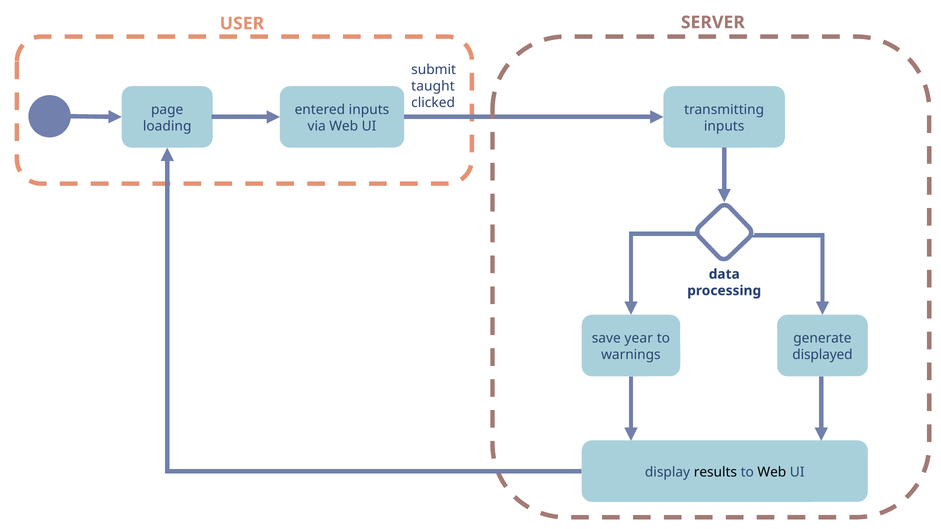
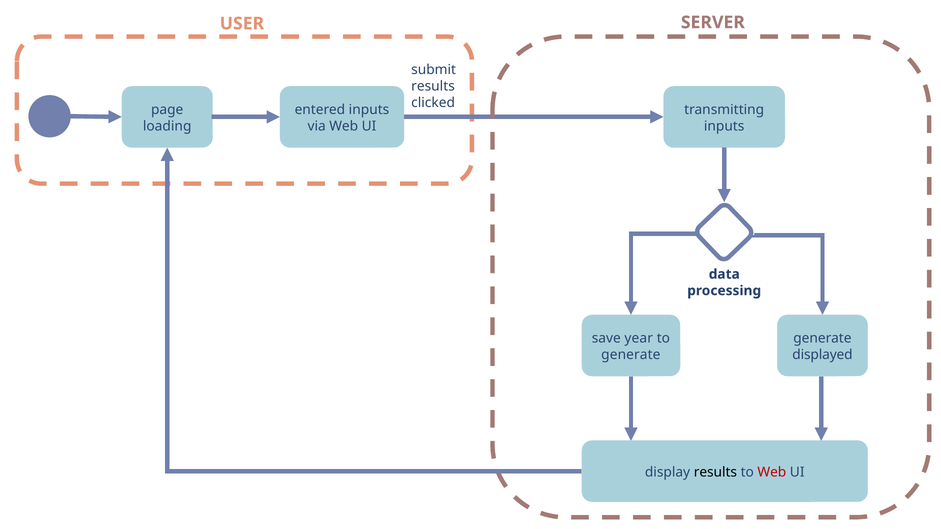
taught: taught -> results (433, 86)
warnings: warnings -> generate (631, 355)
Web colour: black -> red (772, 472)
